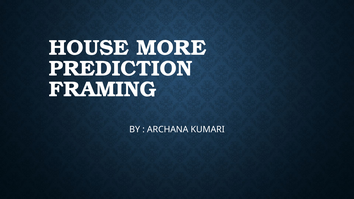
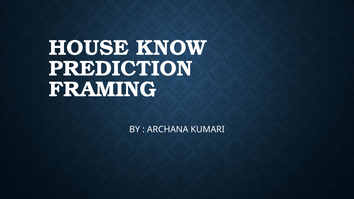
MORE: MORE -> KNOW (171, 48)
